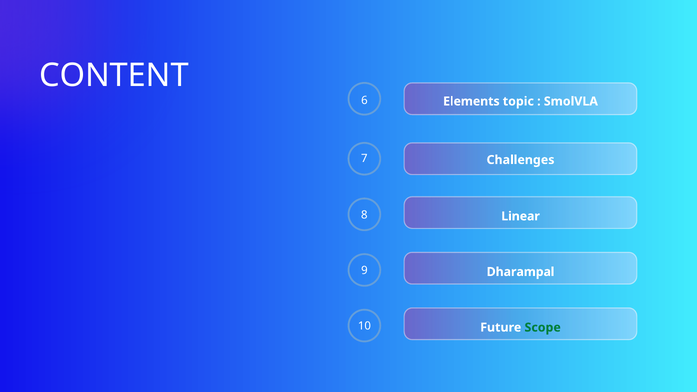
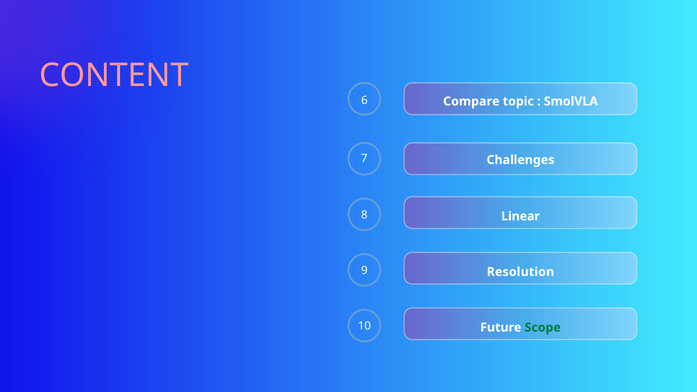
CONTENT colour: white -> pink (114, 76)
Elements: Elements -> Compare (471, 101)
Dharampal: Dharampal -> Resolution (520, 272)
